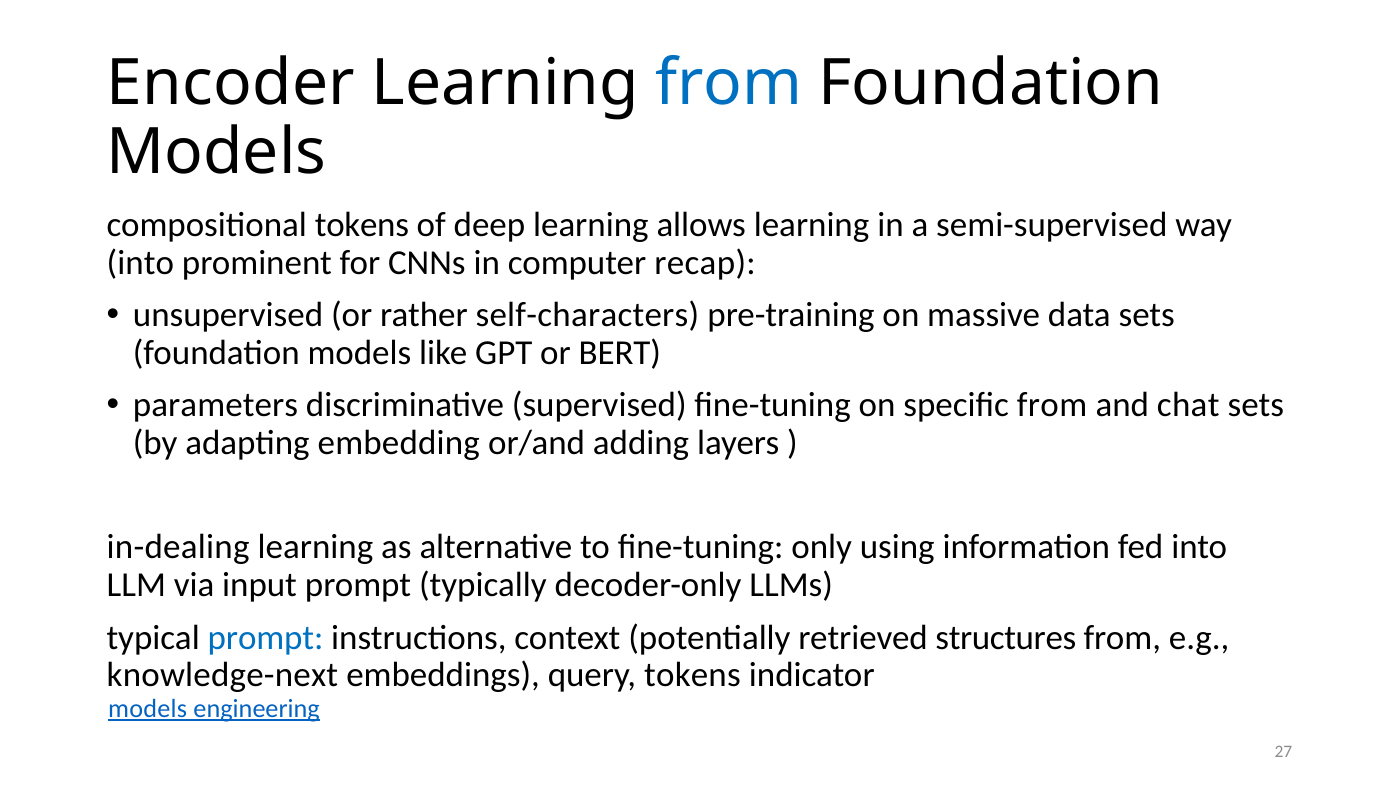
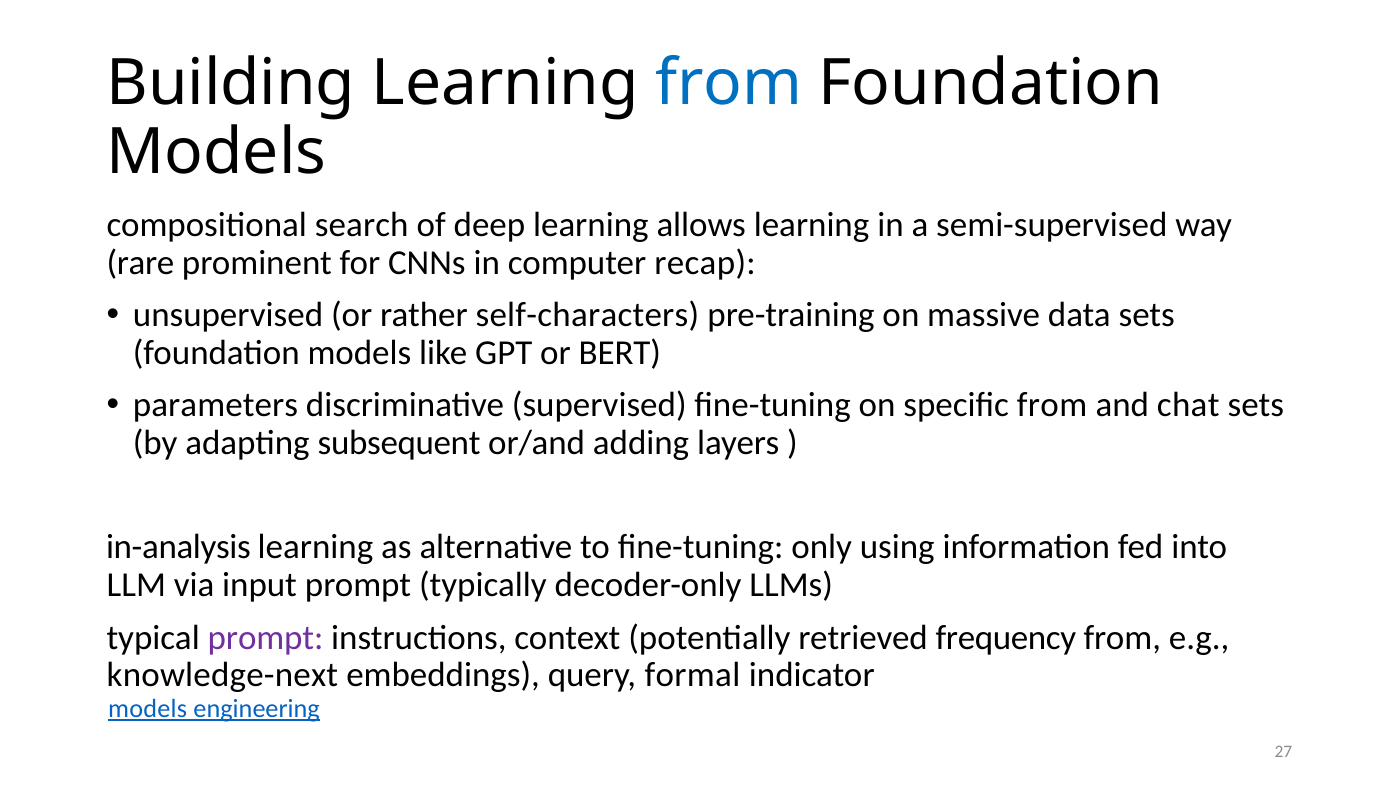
Encoder: Encoder -> Building (231, 83)
compositional tokens: tokens -> search (362, 225)
into: into -> rare (141, 263)
embedding: embedding -> subsequent (399, 443)
in-dealing: in-dealing -> in-analysis (178, 547)
prompt colour: blue -> purple (266, 637)
structures: structures -> frequency (1006, 637)
query tokens: tokens -> formal (692, 675)
